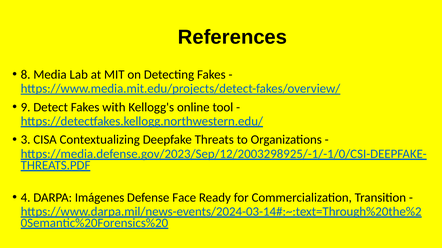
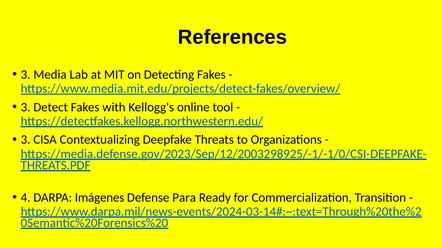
8: 8 -> 3 (26, 75)
9: 9 -> 3 (26, 107)
Face: Face -> Para (184, 198)
